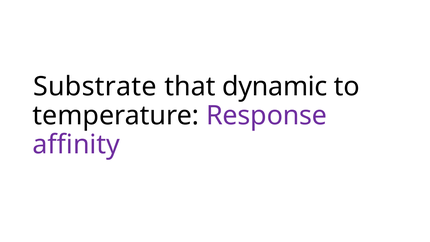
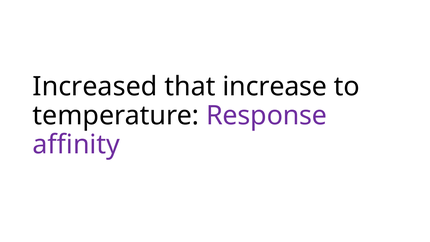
Substrate: Substrate -> Increased (95, 87)
dynamic: dynamic -> increase (275, 87)
